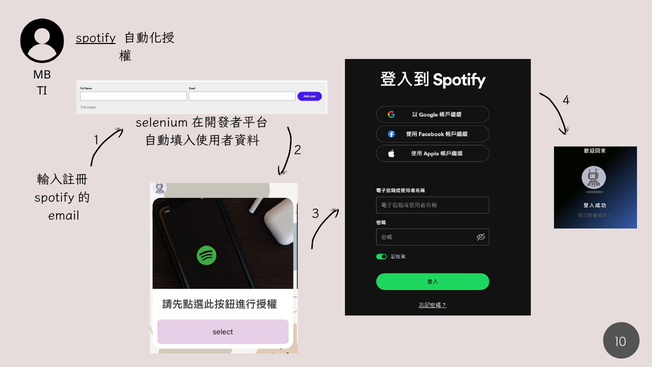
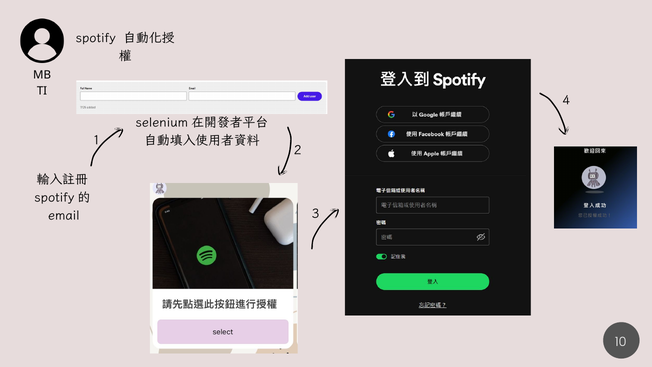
spotify underline: present -> none (96, 38)
